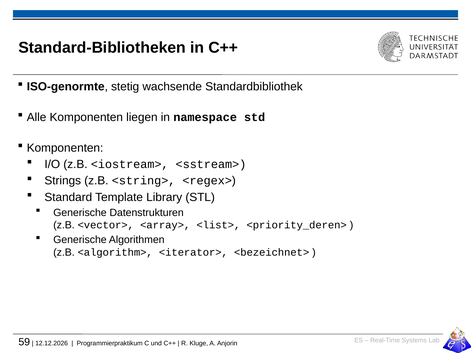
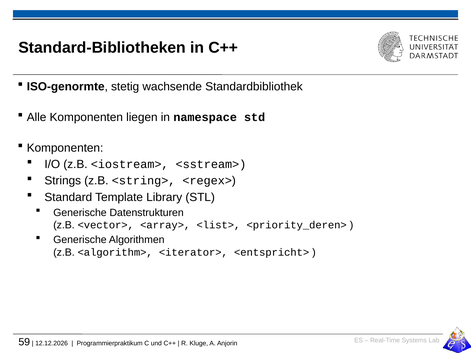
<bezeichnet>: <bezeichnet> -> <entspricht> (272, 252)
